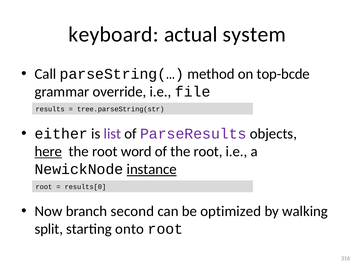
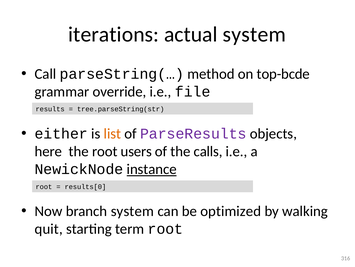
keyboard: keyboard -> iterations (114, 34)
list colour: purple -> orange (112, 133)
here underline: present -> none (48, 151)
word: word -> users (136, 151)
of the root: root -> calls (208, 151)
branch second: second -> system (132, 211)
split: split -> quit (49, 228)
onto: onto -> term (130, 228)
